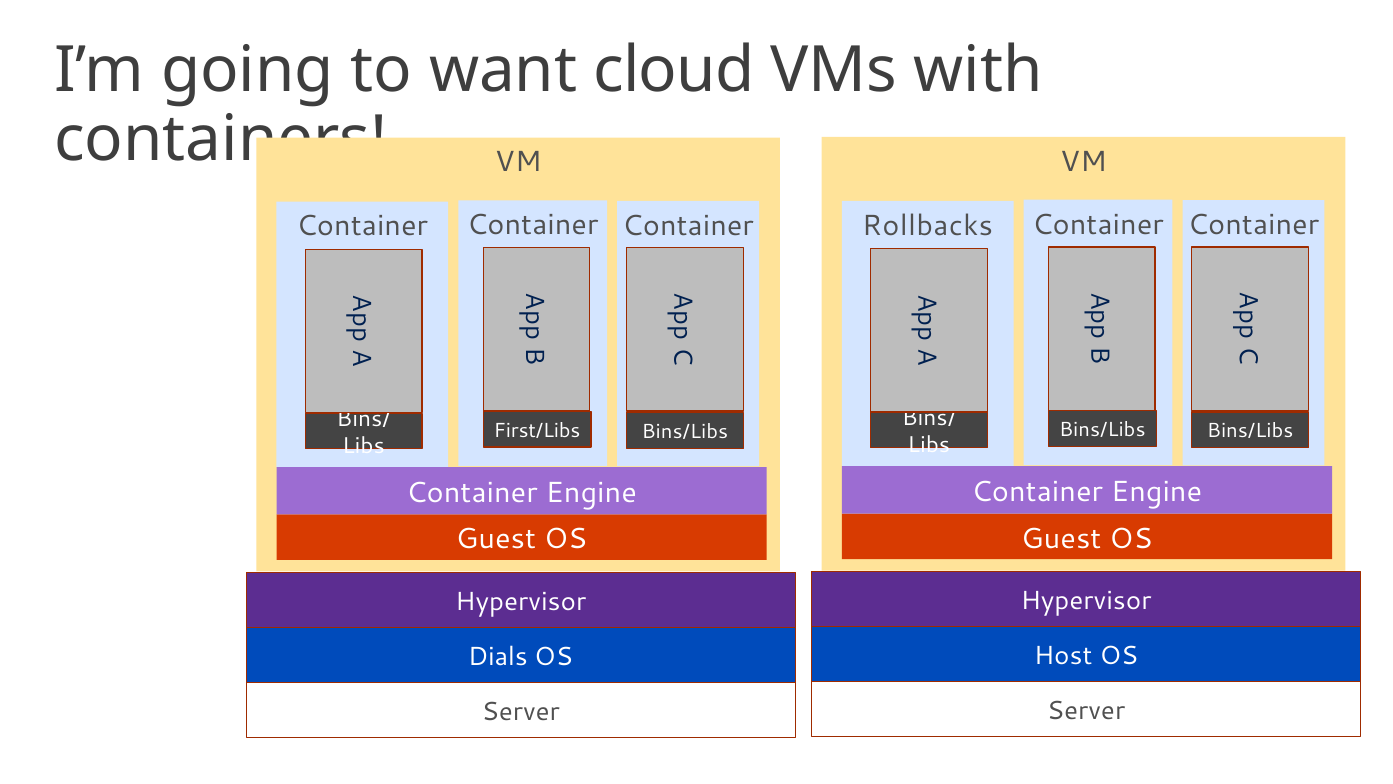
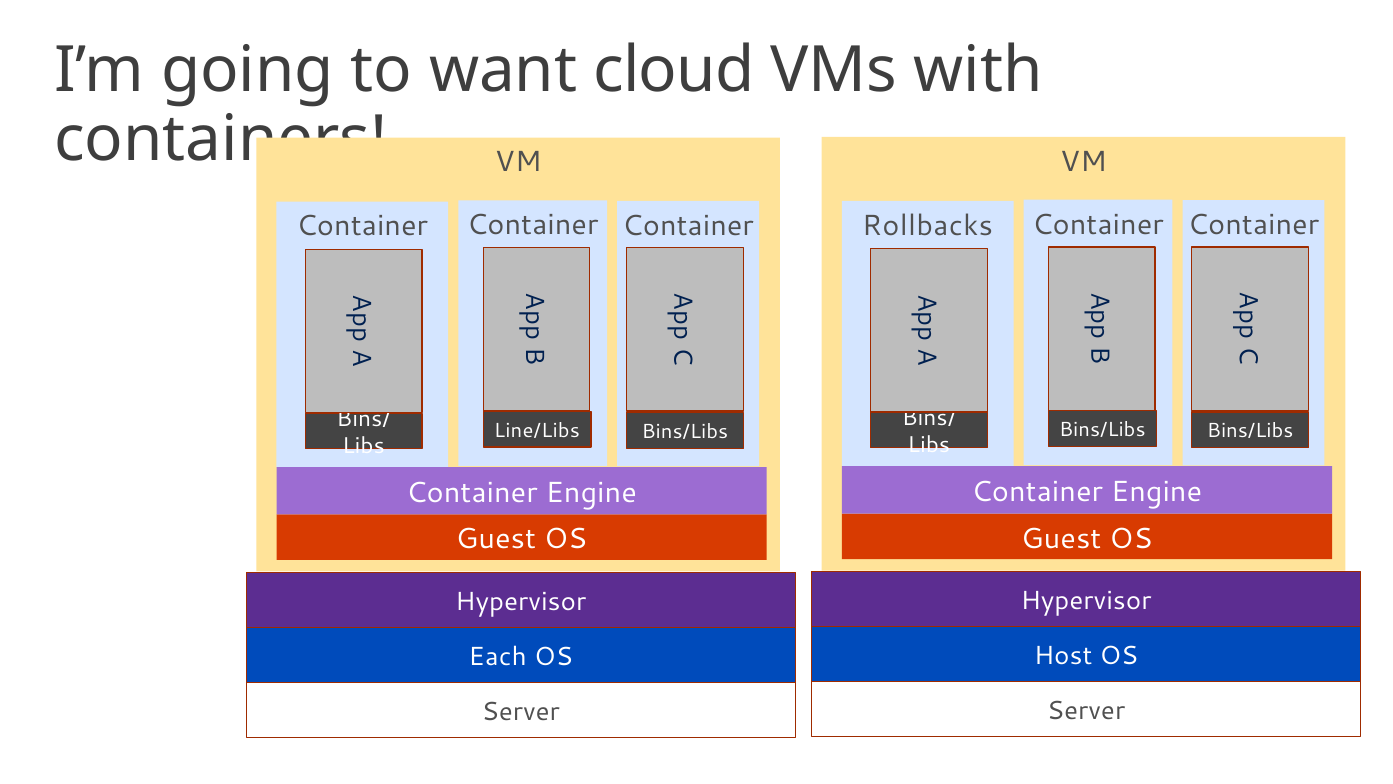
First/Libs: First/Libs -> Line/Libs (537, 430)
Dials: Dials -> Each (498, 656)
